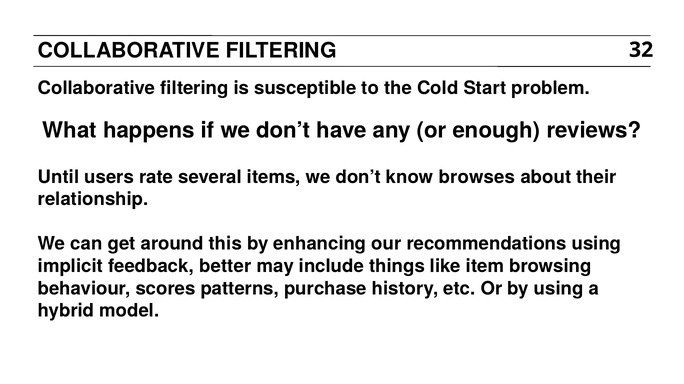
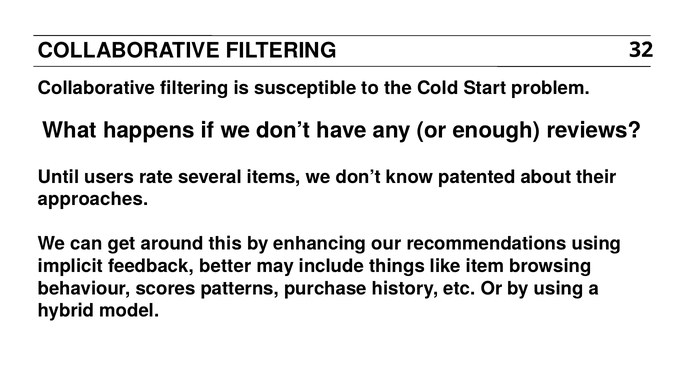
browses: browses -> patented (477, 177)
relationship: relationship -> approaches (93, 199)
